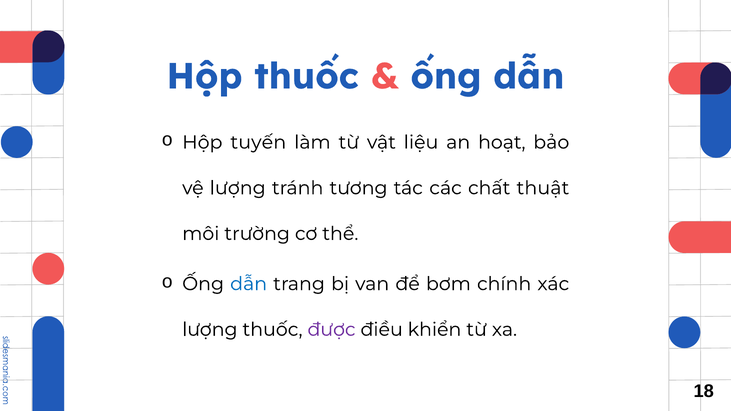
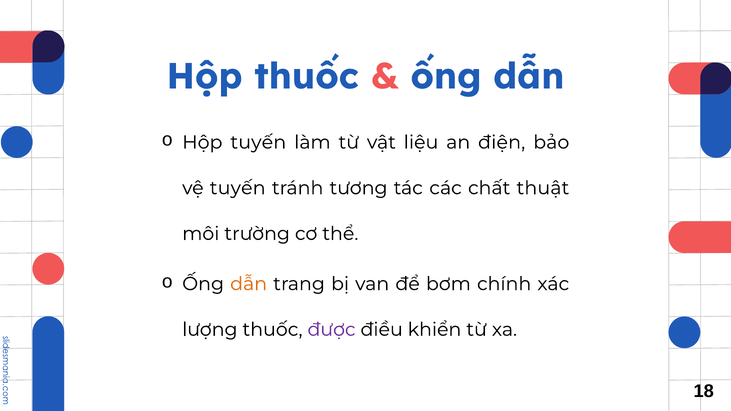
hoạt: hoạt -> điện (502, 142)
vệ lượng: lượng -> tuyến (238, 188)
dẫn colour: blue -> orange (249, 284)
